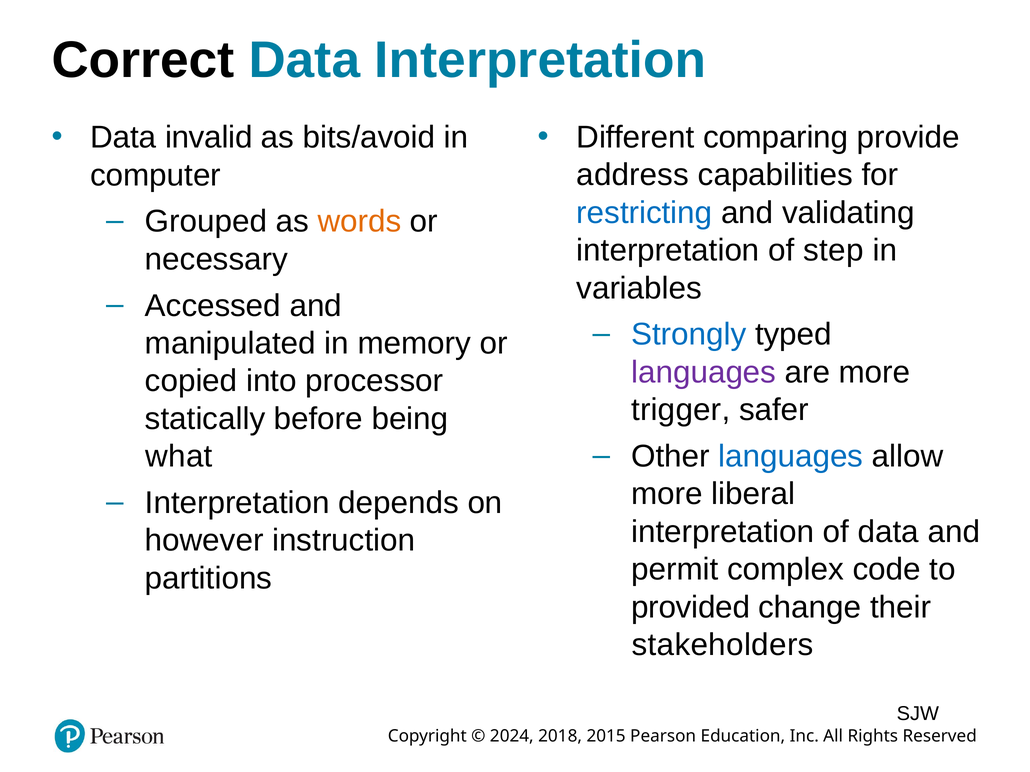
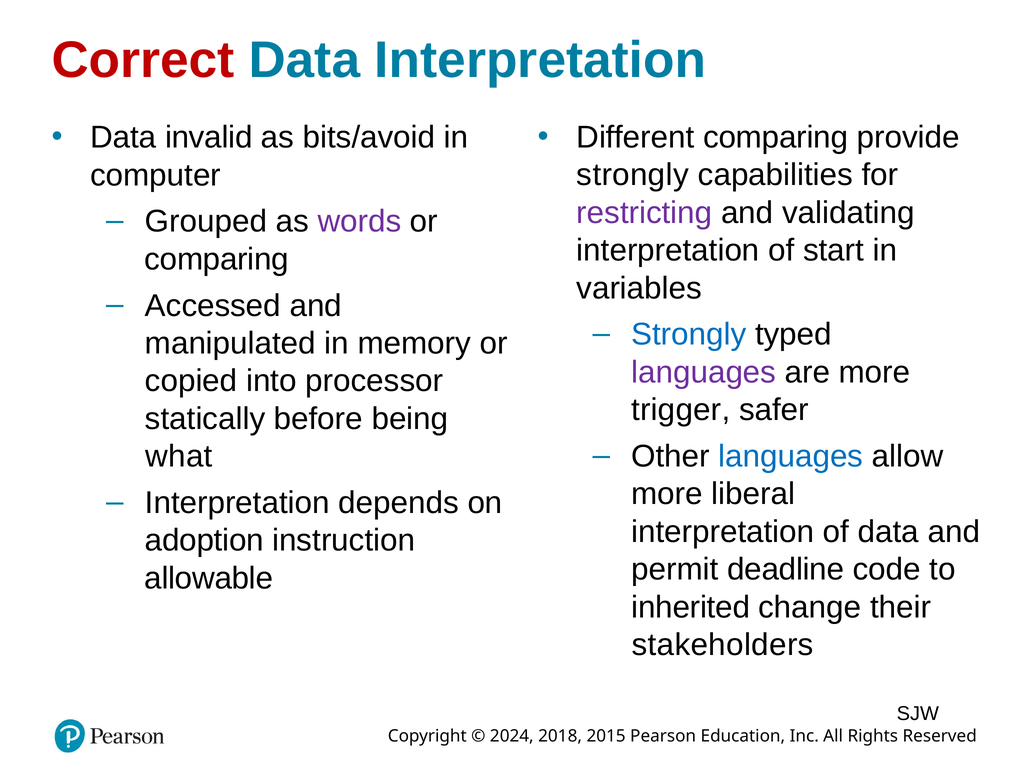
Correct colour: black -> red (143, 60)
address: address -> strongly (633, 175)
restricting colour: blue -> purple (644, 213)
words colour: orange -> purple (359, 222)
step: step -> start (834, 251)
necessary: necessary -> comparing (217, 259)
however: however -> adoption (204, 541)
complex: complex -> deadline (786, 570)
partitions: partitions -> allowable (209, 579)
provided: provided -> inherited (691, 608)
